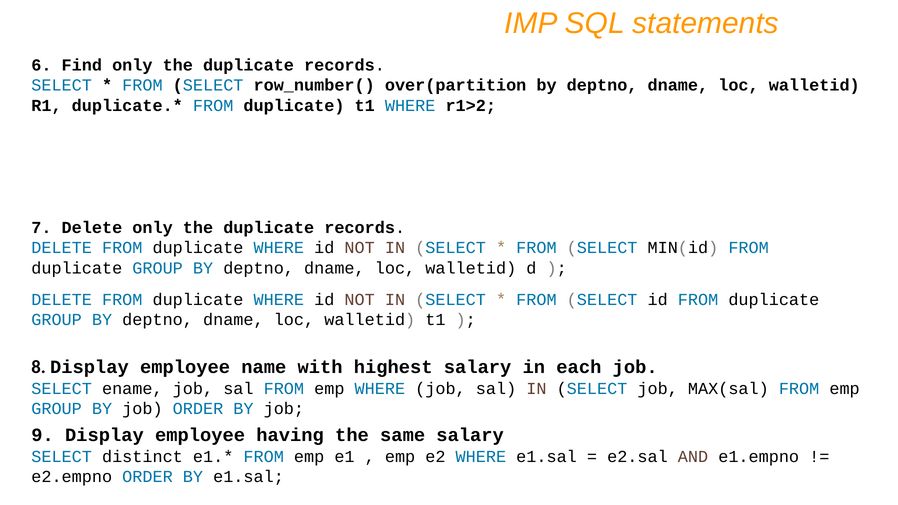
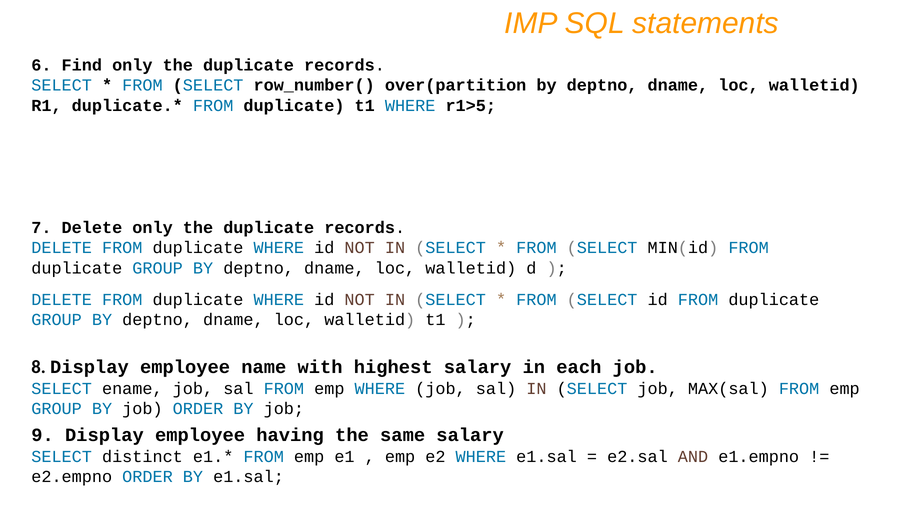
r1>2: r1>2 -> r1>5 (471, 105)
